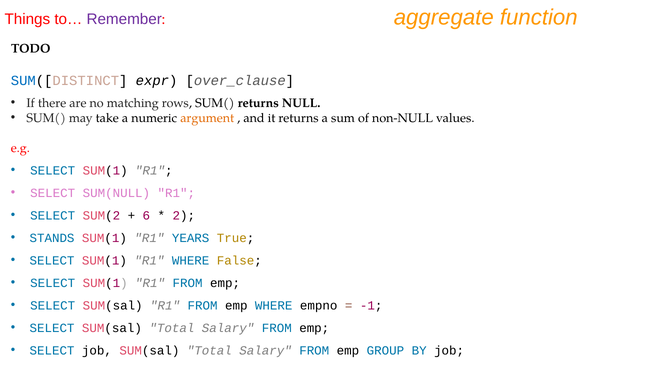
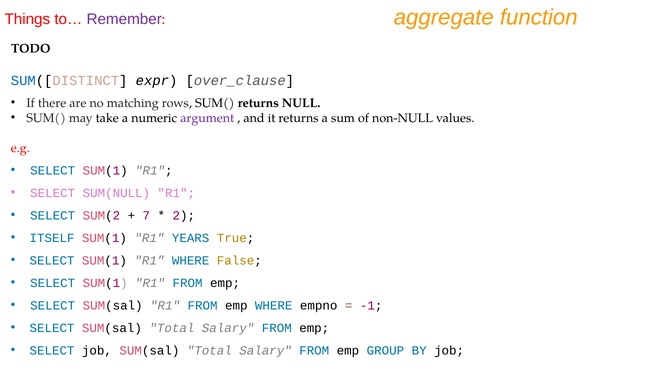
argument colour: orange -> purple (207, 118)
6: 6 -> 7 (146, 215)
STANDS: STANDS -> ITSELF (52, 238)
